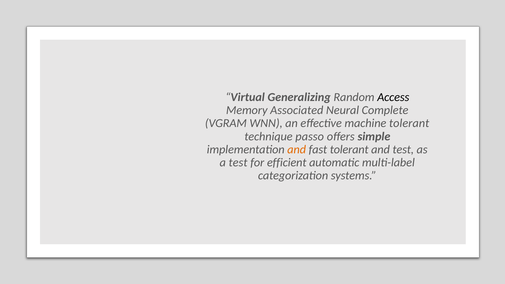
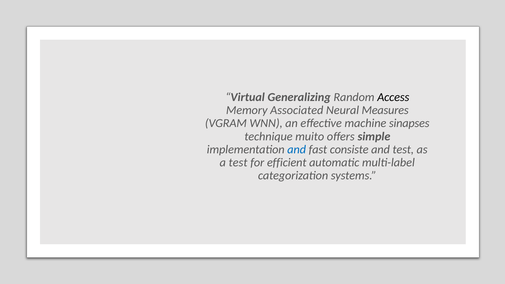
Complete: Complete -> Measures (385, 110)
machine tolerant: tolerant -> sinapses (409, 123)
passo: passo -> muito (310, 136)
and colour: orange -> blue (297, 149)
fast tolerant: tolerant -> consiste (349, 149)
